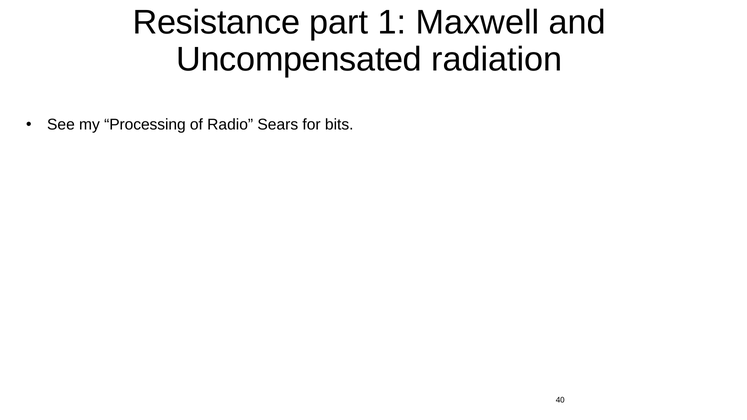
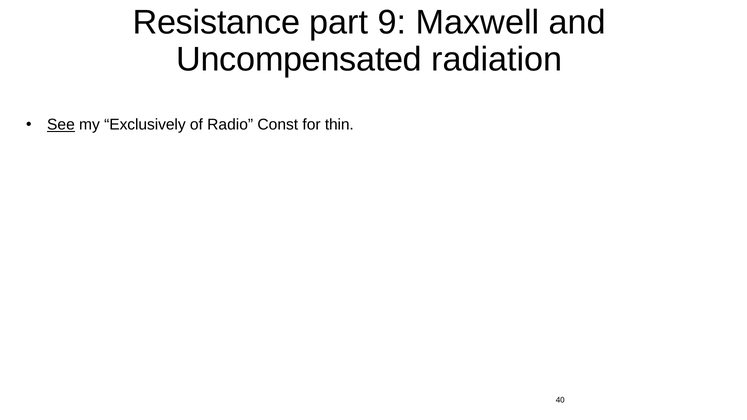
1: 1 -> 9 (392, 23)
See underline: none -> present (61, 125)
Processing: Processing -> Exclusively (145, 125)
Sears: Sears -> Const (278, 125)
bits: bits -> thin (339, 125)
